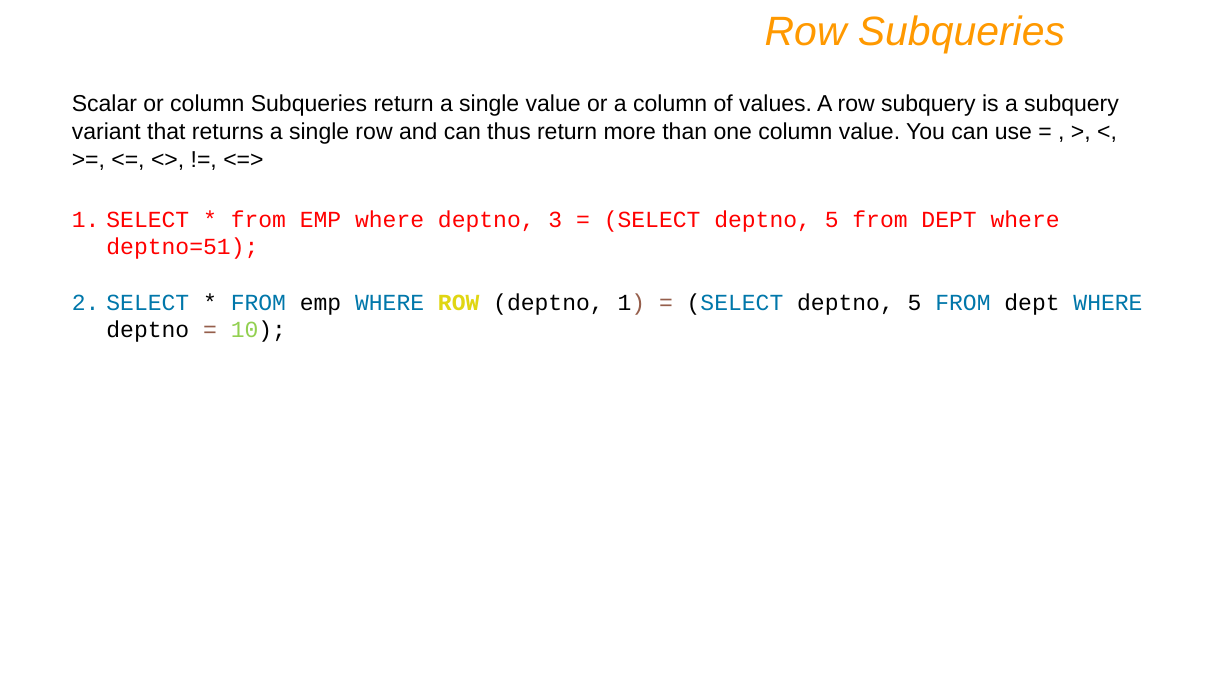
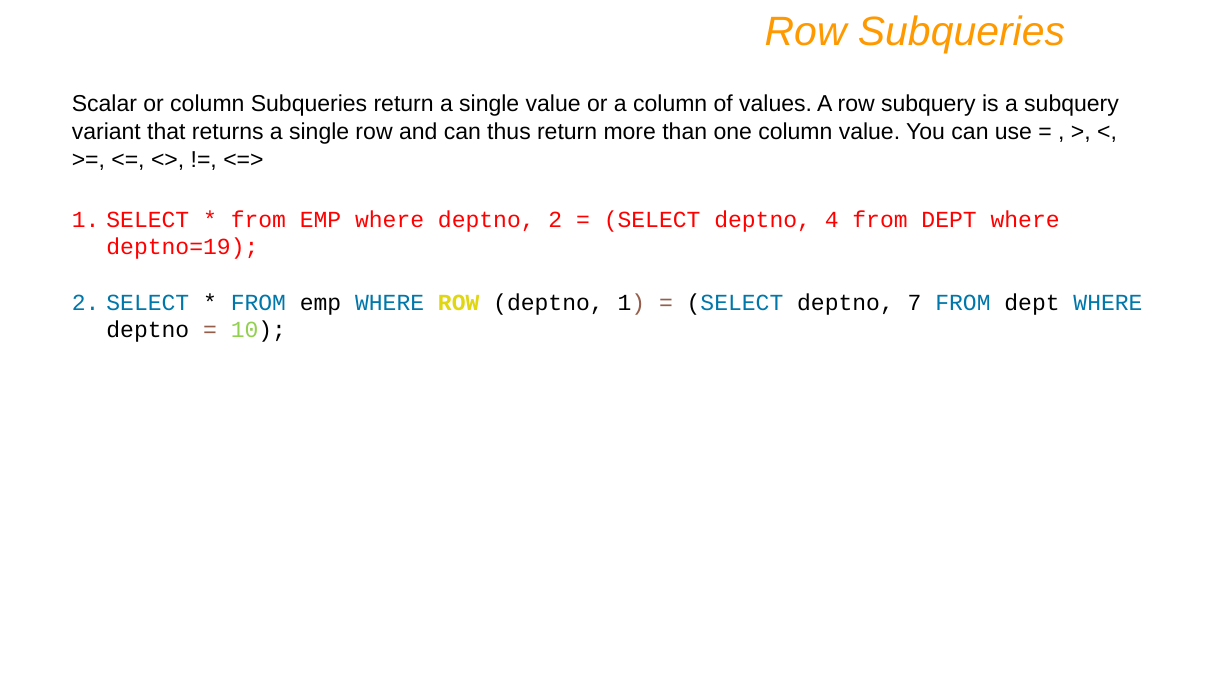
deptno 3: 3 -> 2 (555, 219)
5: 5 -> 4 (832, 219)
deptno=51: deptno=51 -> deptno=19 (182, 247)
5: 5 -> 7 (915, 302)
